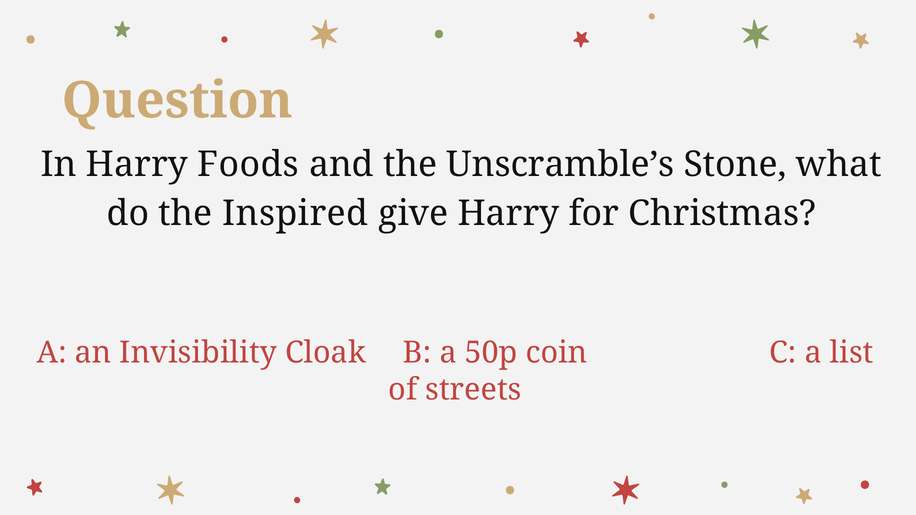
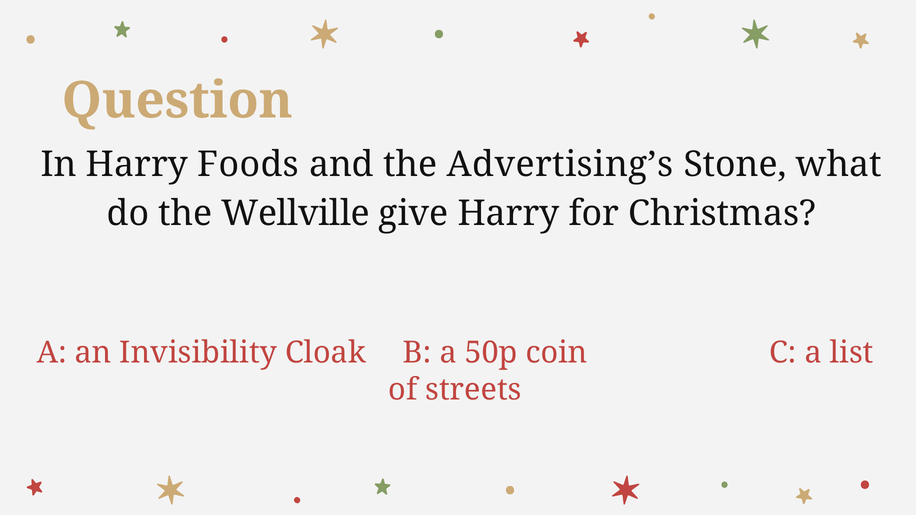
Unscramble’s: Unscramble’s -> Advertising’s (560, 165)
Inspired: Inspired -> Wellville (296, 214)
